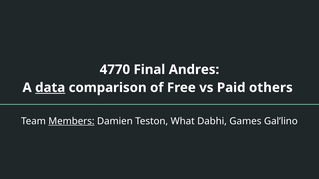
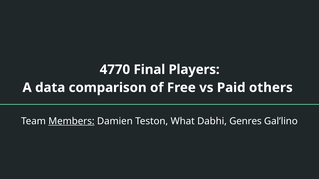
Andres: Andres -> Players (194, 70)
data underline: present -> none (50, 88)
Games: Games -> Genres (246, 121)
